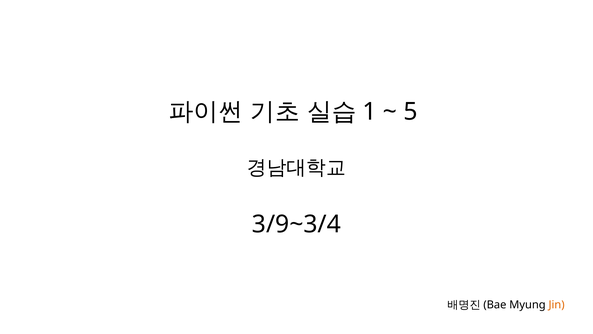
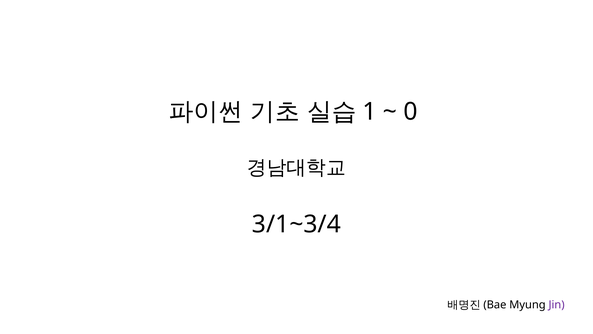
5: 5 -> 0 (410, 111)
3/9~3/4: 3/9~3/4 -> 3/1~3/4 (296, 224)
Jin colour: orange -> purple (557, 304)
